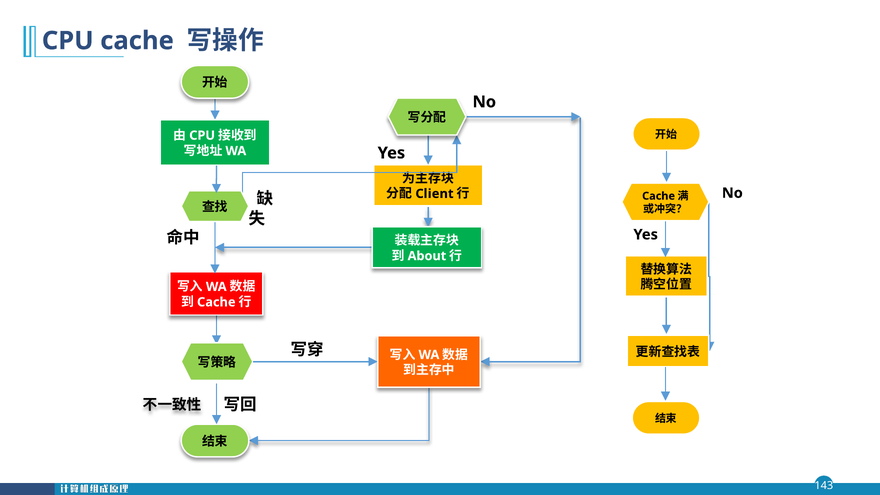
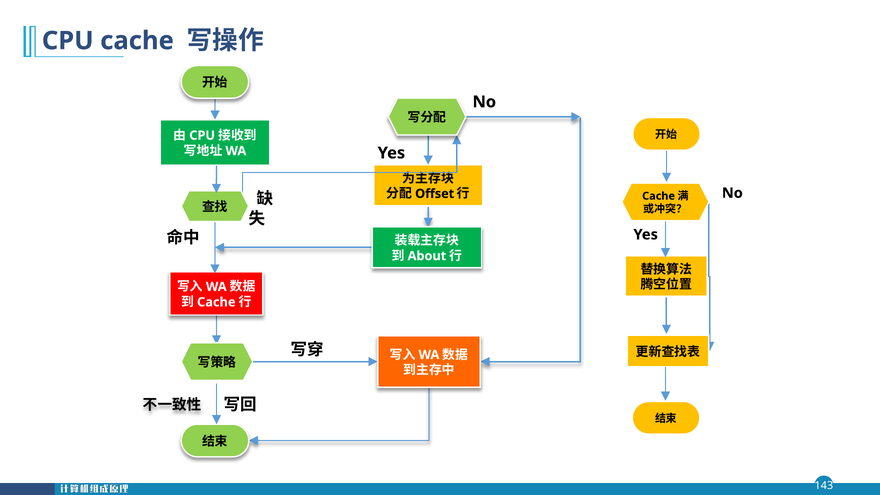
Client: Client -> Offset (435, 194)
